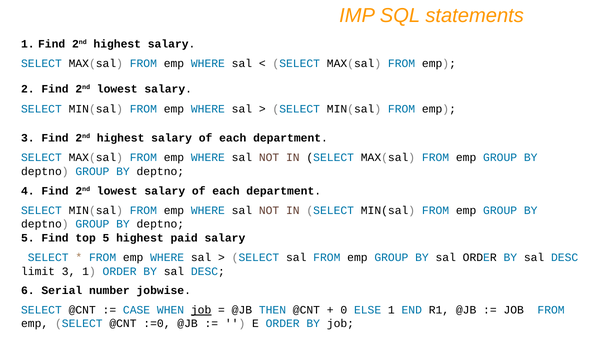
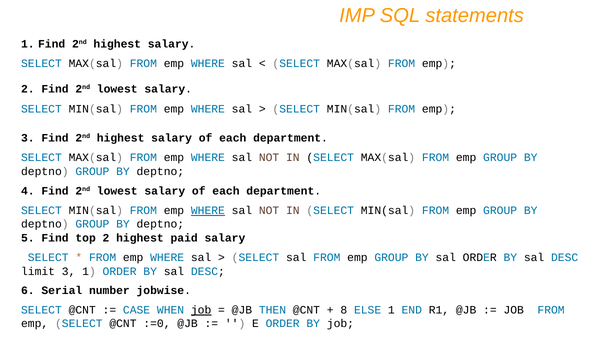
WHERE underline: none -> present (208, 210)
top 5: 5 -> 2 (106, 238)
0: 0 -> 8 (344, 310)
